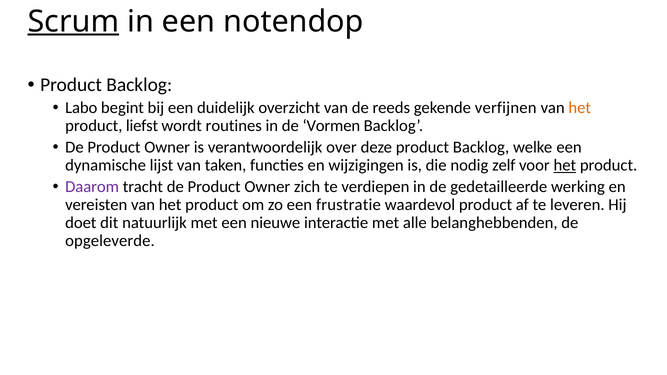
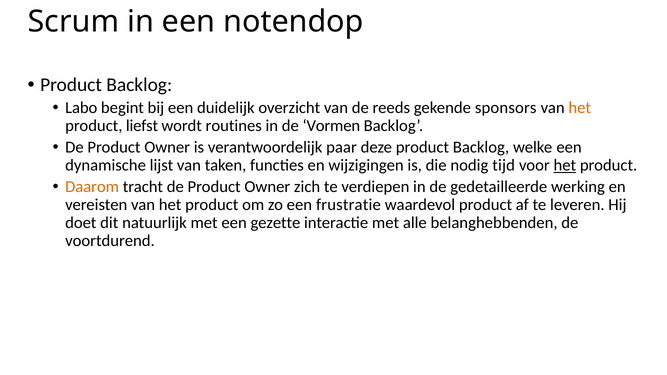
Scrum underline: present -> none (73, 22)
verfijnen: verfijnen -> sponsors (506, 108)
over: over -> paar (341, 147)
zelf: zelf -> tijd (504, 165)
Daarom colour: purple -> orange (92, 187)
nieuwe: nieuwe -> gezette (275, 223)
opgeleverde: opgeleverde -> voortdurend (110, 241)
